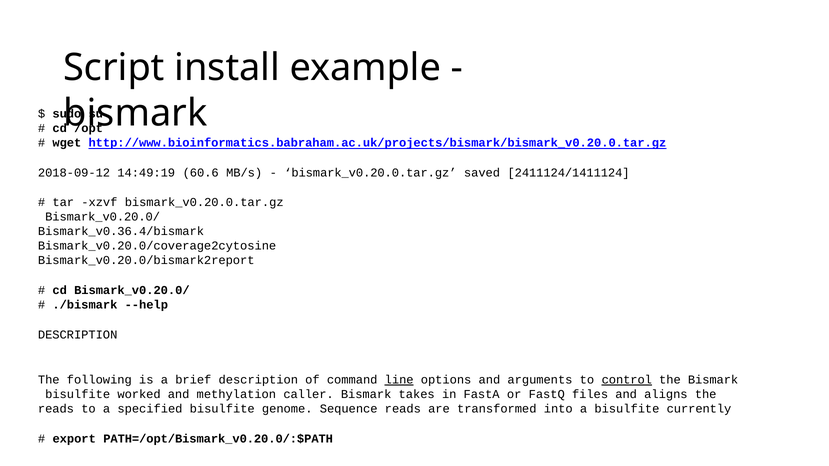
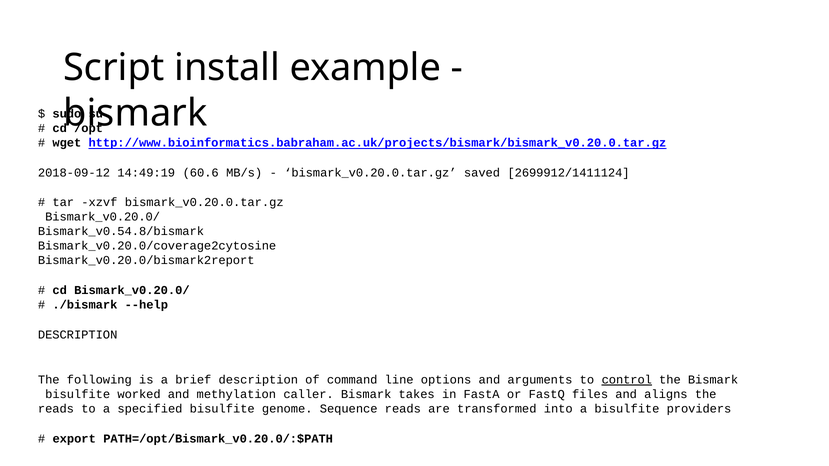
2411124/1411124: 2411124/1411124 -> 2699912/1411124 (569, 173)
Bismark_v0.36.4/bismark: Bismark_v0.36.4/bismark -> Bismark_v0.54.8/bismark (121, 232)
line underline: present -> none (399, 380)
currently: currently -> providers (699, 409)
